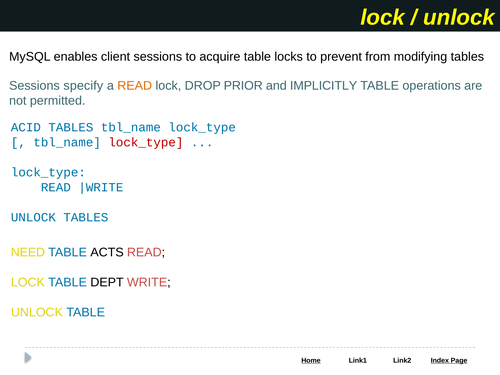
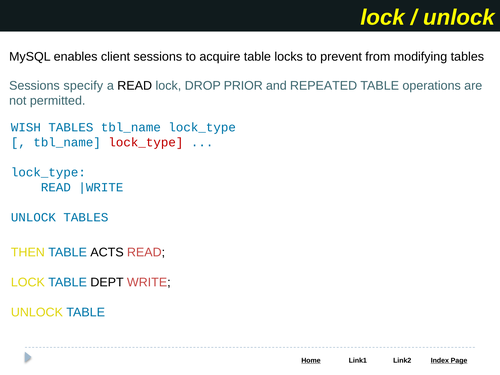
READ colour: orange -> black (135, 86)
IMPLICITLY: IMPLICITLY -> REPEATED (324, 86)
ACID: ACID -> WISH (26, 127)
NEED: NEED -> THEN (28, 252)
